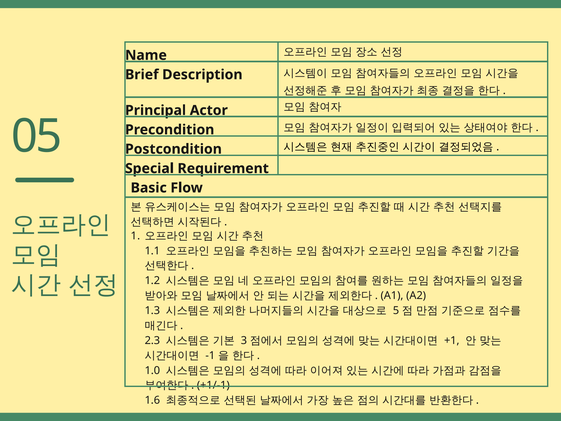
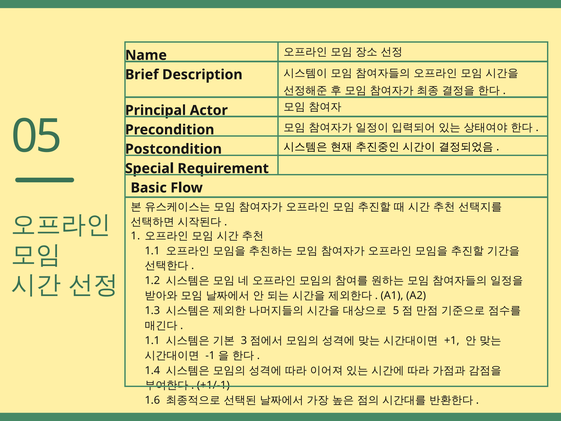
2.3: 2.3 -> 1.1 (152, 340)
1.0: 1.0 -> 1.4 (152, 370)
